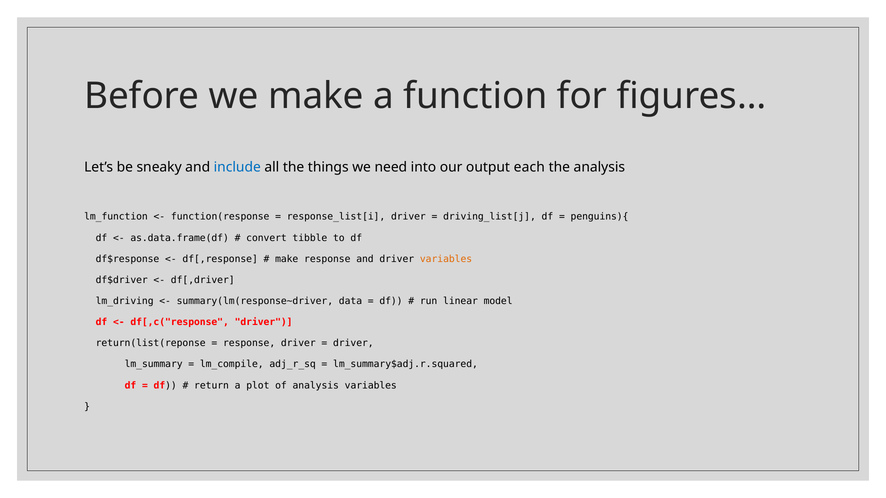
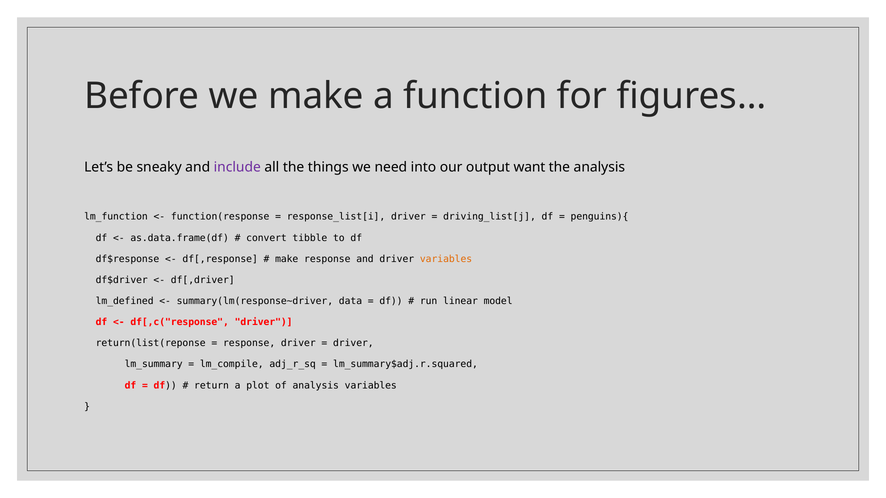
include colour: blue -> purple (237, 167)
each: each -> want (529, 167)
lm_driving: lm_driving -> lm_defined (125, 301)
